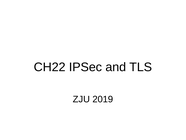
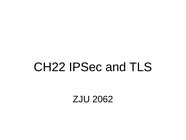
2019: 2019 -> 2062 (103, 99)
